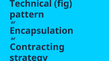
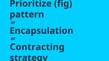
Technical: Technical -> Prioritize (31, 4)
